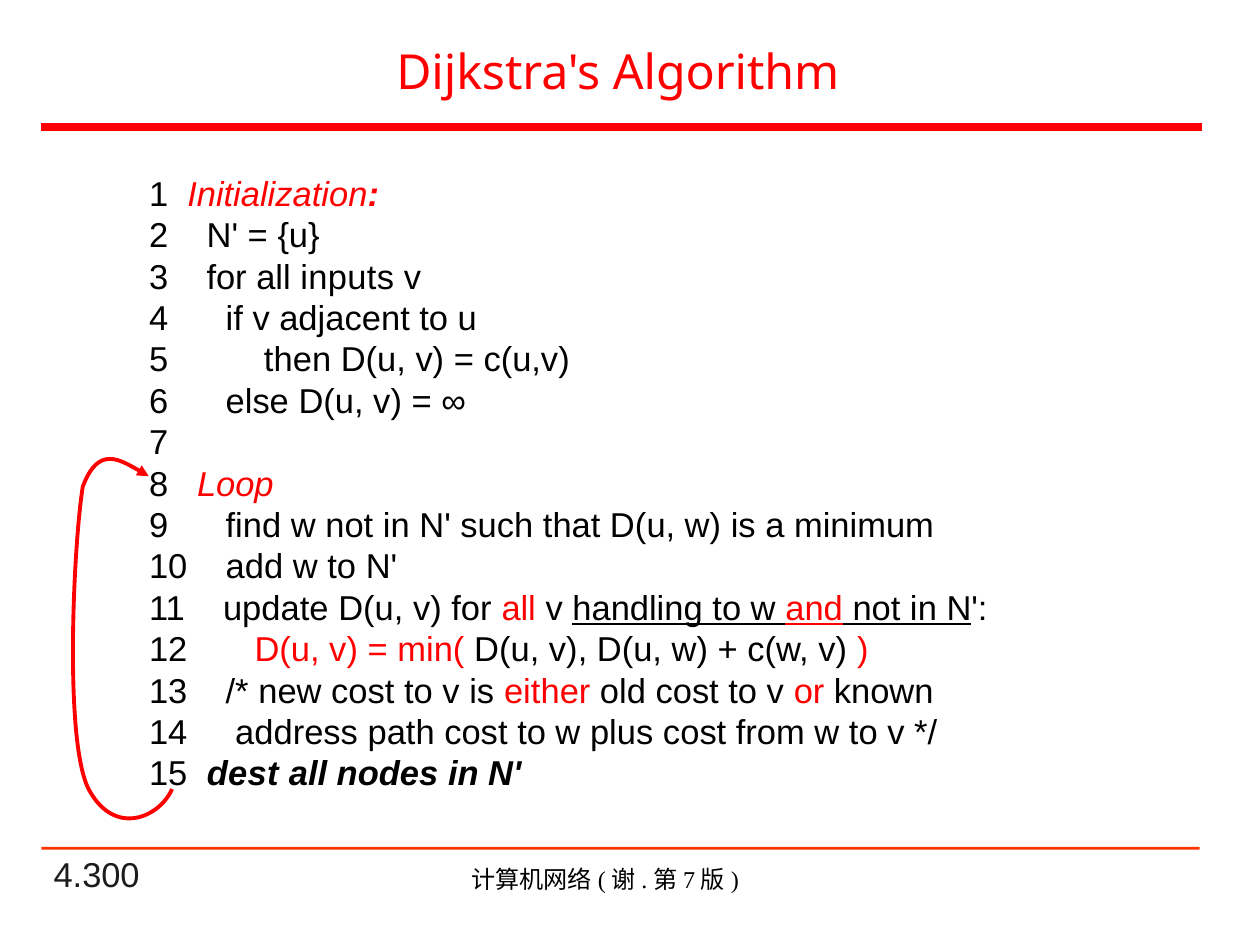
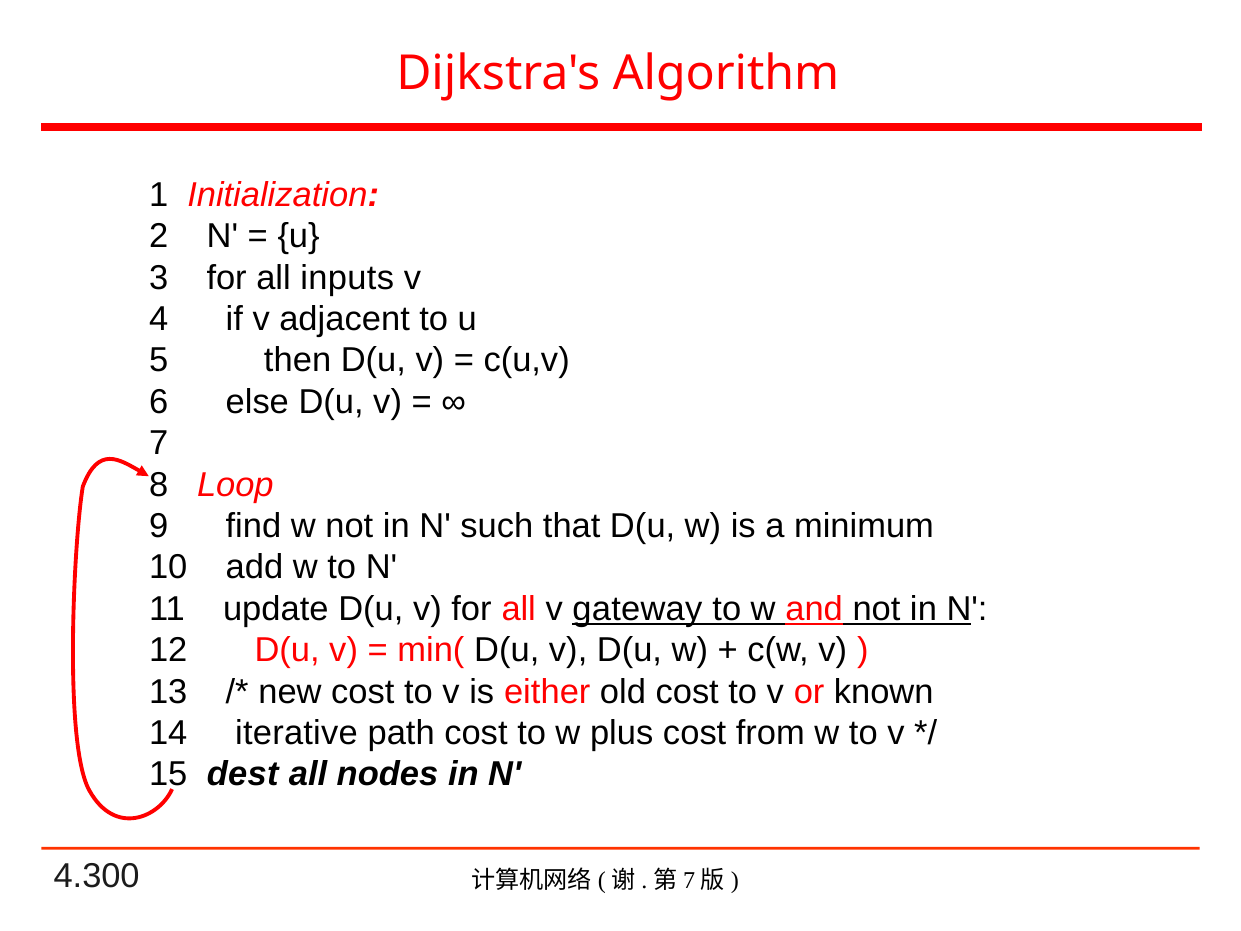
handling: handling -> gateway (637, 609)
address: address -> iterative (296, 733)
